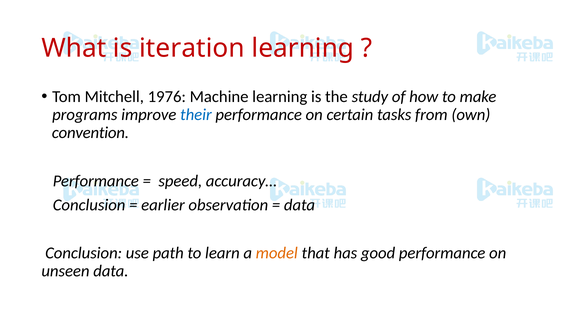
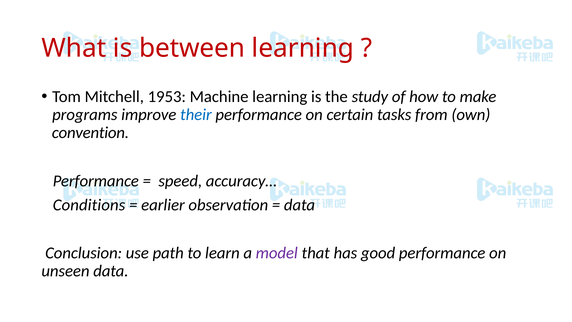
iteration: iteration -> between (192, 48)
1976: 1976 -> 1953 (167, 97)
Conclusion: Conclusion -> Conditions (89, 205)
model colour: orange -> purple (277, 253)
